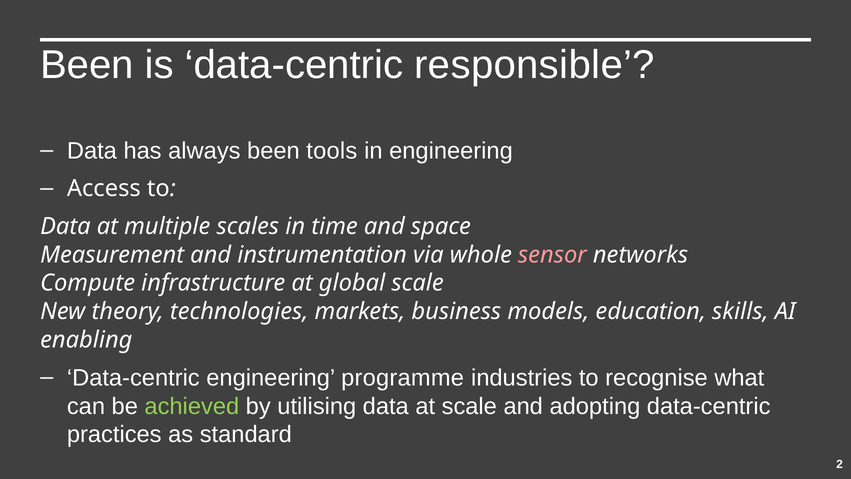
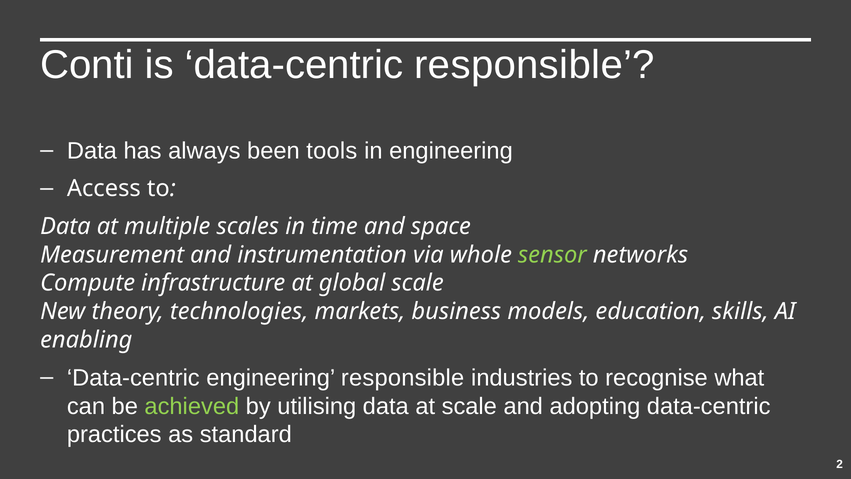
Been: Been -> Conti (87, 65)
sensor colour: pink -> light green (552, 255)
engineering programme: programme -> responsible (403, 378)
